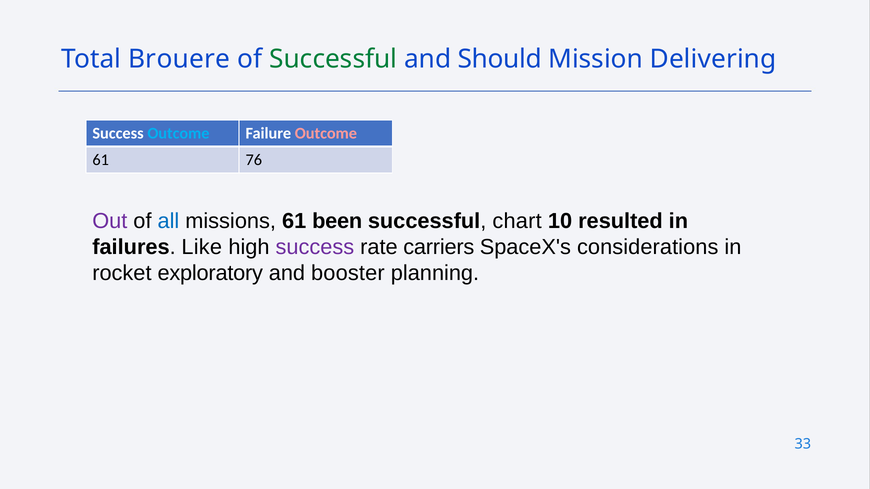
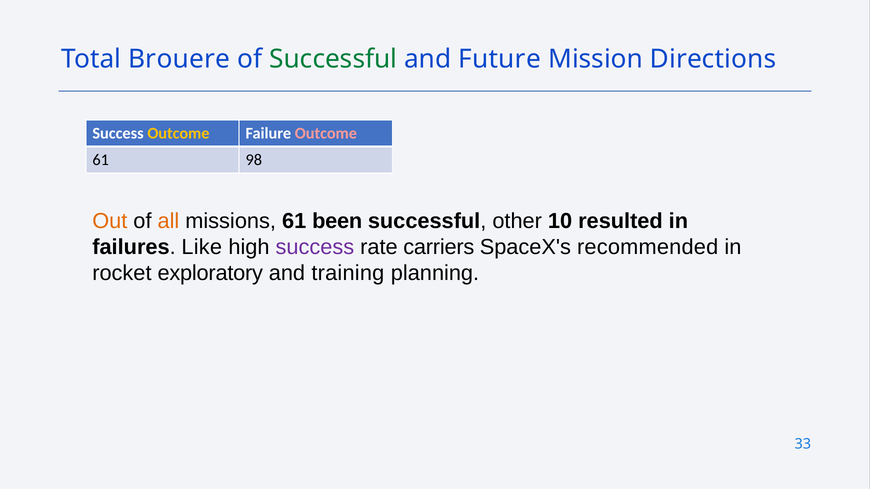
Should: Should -> Future (500, 59)
Delivering: Delivering -> Directions (713, 59)
Outcome colour: light blue -> yellow (178, 134)
76: 76 -> 98 (254, 160)
Out colour: purple -> orange (110, 221)
all colour: blue -> orange (168, 221)
chart: chart -> other (517, 221)
considerations: considerations -> recommended (648, 247)
booster: booster -> training (348, 273)
